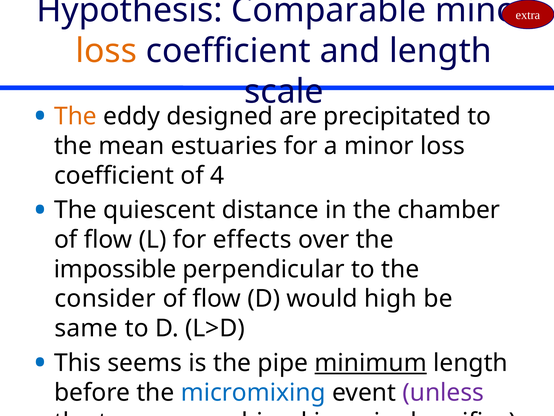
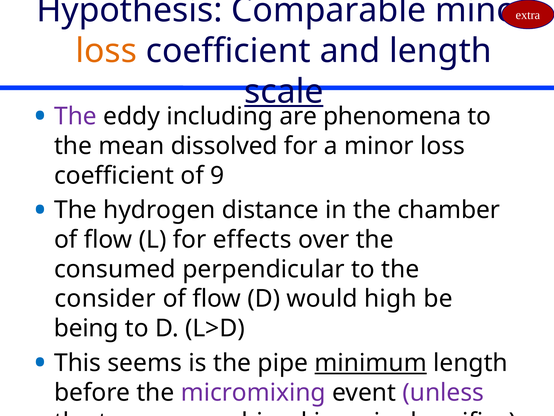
scale underline: none -> present (284, 91)
The colour: orange -> purple (75, 116)
designed: designed -> including (220, 116)
precipitated: precipitated -> phenomena (392, 116)
estuaries: estuaries -> dissolved (224, 146)
4: 4 -> 9 (217, 175)
quiescent: quiescent -> hydrogen (159, 210)
impossible: impossible -> consumed (115, 269)
same: same -> being (86, 328)
micromixing colour: blue -> purple (253, 392)
